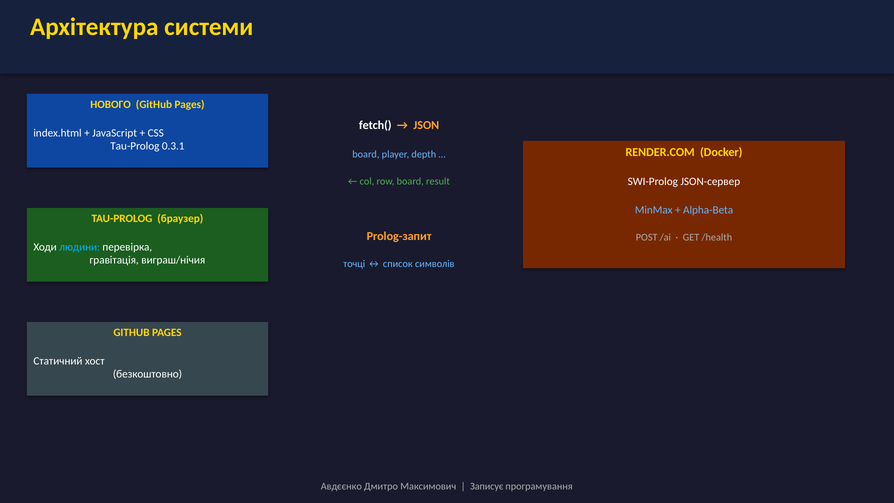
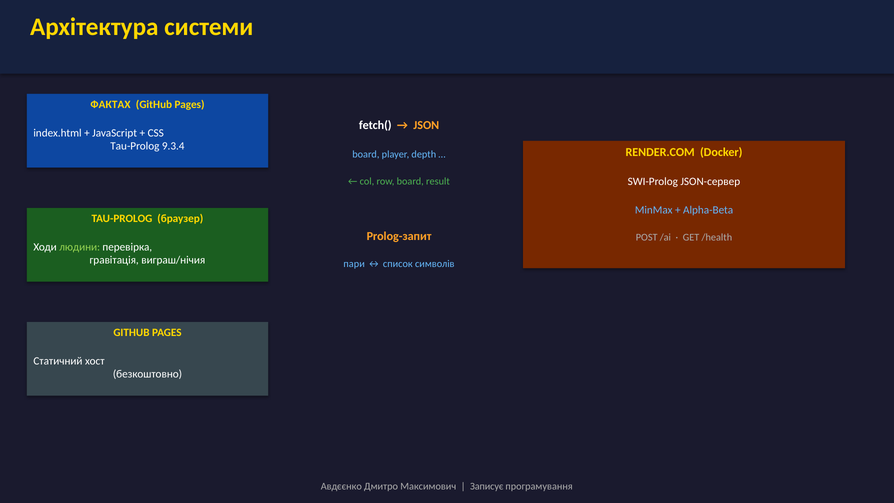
НОВОГО: НОВОГО -> ФАКТАХ (111, 105)
0.3.1: 0.3.1 -> 9.3.4 (173, 146)
людини colour: light blue -> light green (80, 247)
точці: точці -> пари (354, 264)
